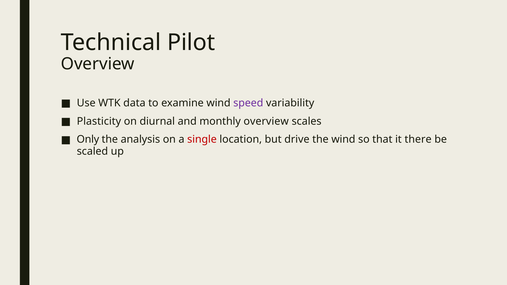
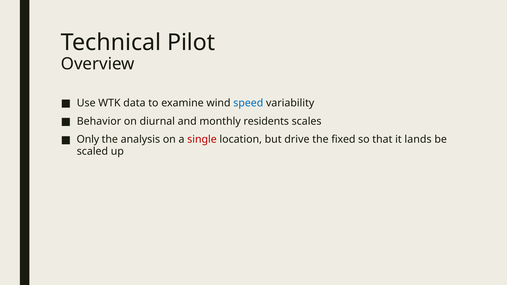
speed colour: purple -> blue (248, 103)
Plasticity: Plasticity -> Behavior (99, 121)
monthly overview: overview -> residents (266, 121)
the wind: wind -> fixed (343, 140)
there: there -> lands (418, 140)
